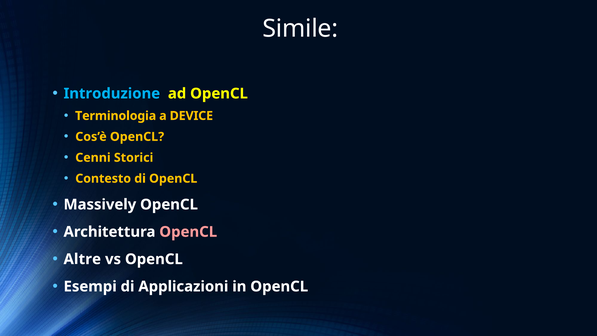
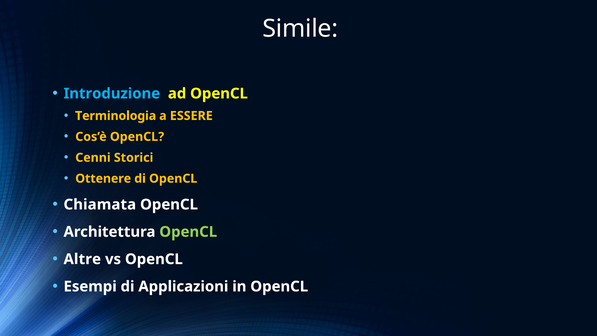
DEVICE: DEVICE -> ESSERE (191, 116)
Contesto: Contesto -> Ottenere (103, 179)
Massively: Massively -> Chiamata (100, 204)
OpenCL colour: pink -> light green (188, 232)
